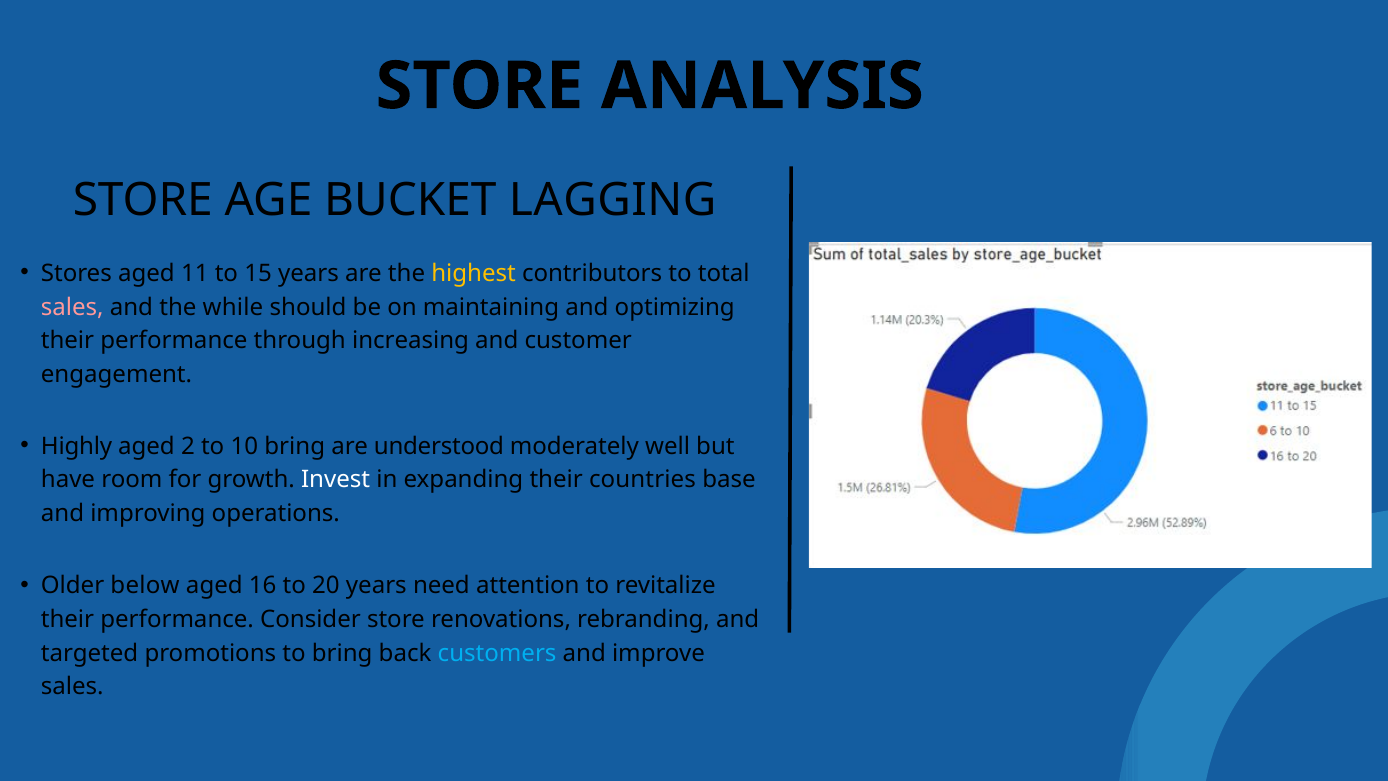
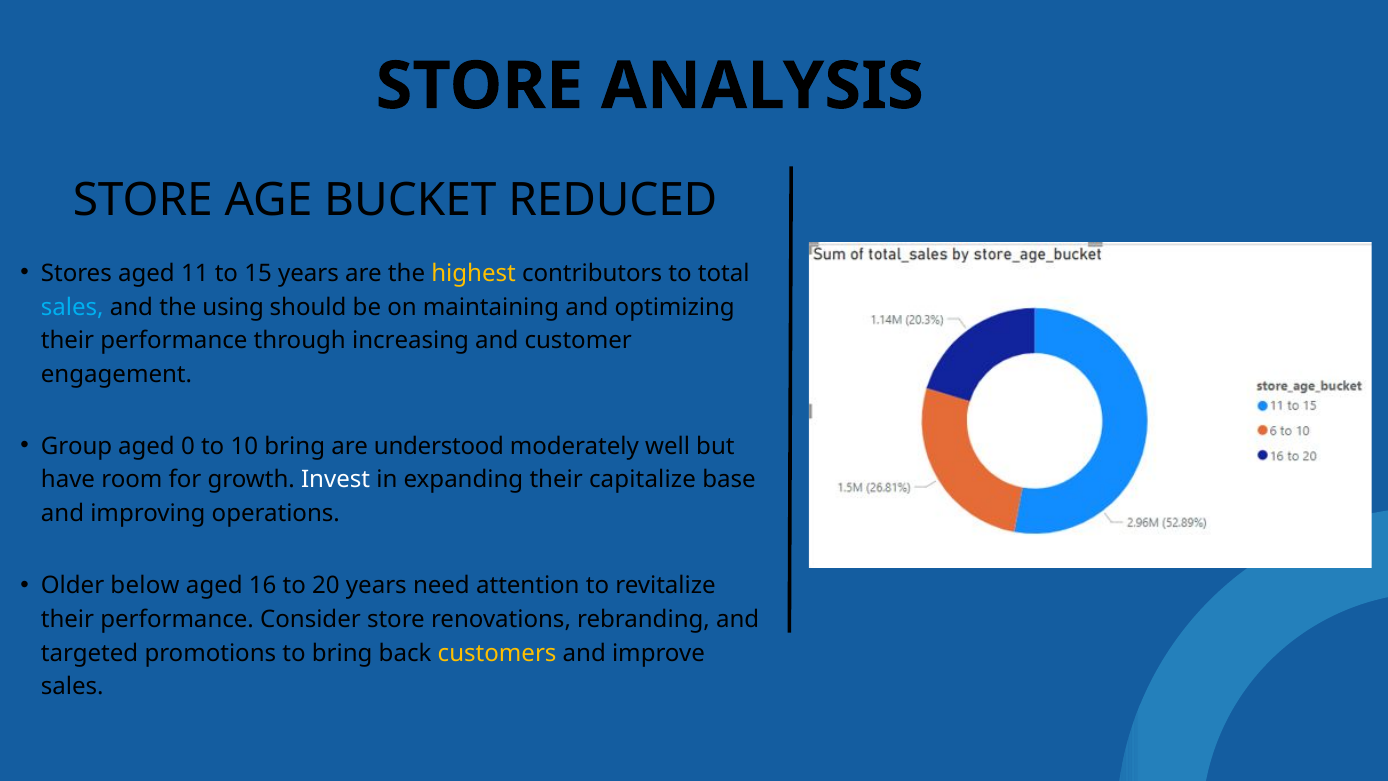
LAGGING: LAGGING -> REDUCED (613, 201)
sales colour: pink -> light blue (72, 307)
while: while -> using (233, 307)
Highly: Highly -> Group (77, 446)
2: 2 -> 0 (188, 446)
countries: countries -> capitalize (643, 480)
customers colour: light blue -> yellow (497, 653)
